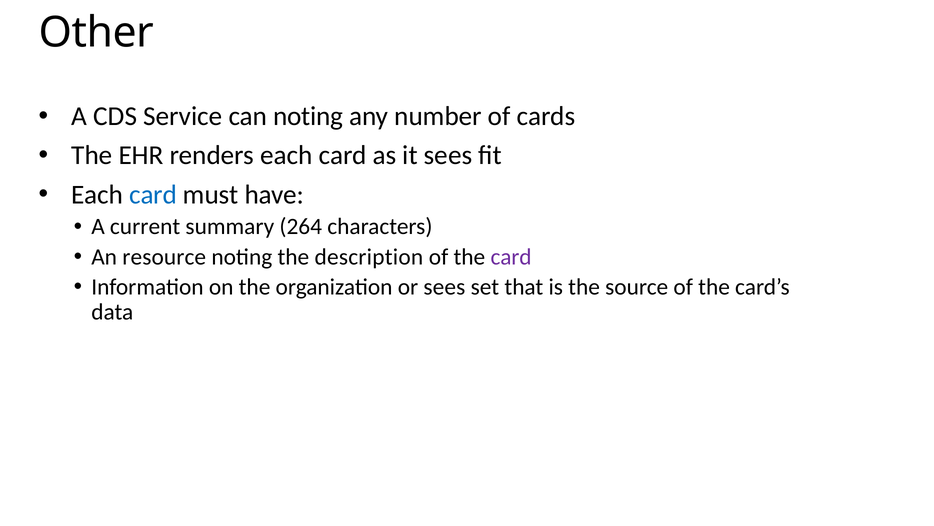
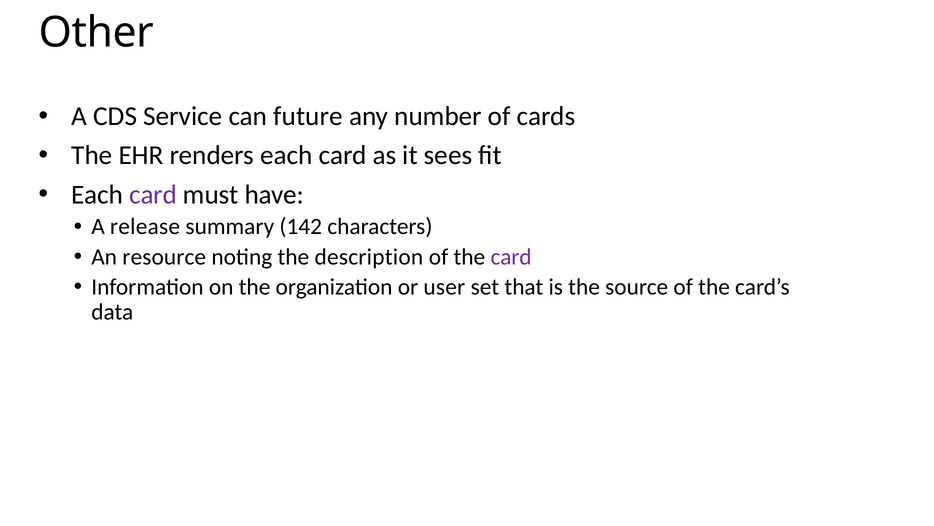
can noting: noting -> future (308, 116)
card colour: blue -> purple (153, 194)
current: current -> release (145, 226)
264: 264 -> 142 (301, 226)
or sees: sees -> user (444, 287)
